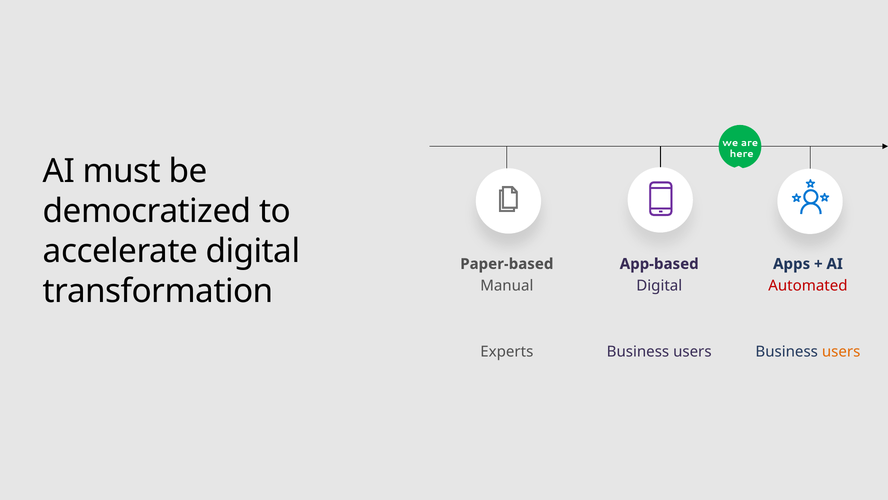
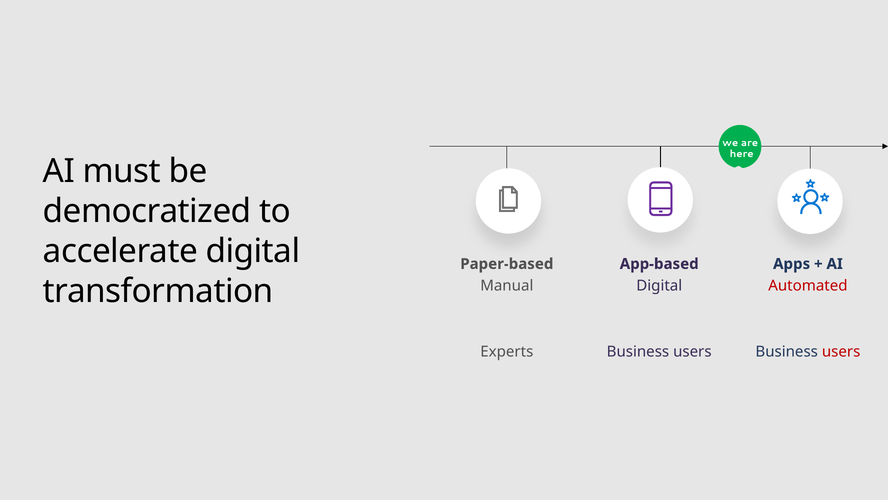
users colour: orange -> red (841, 351)
